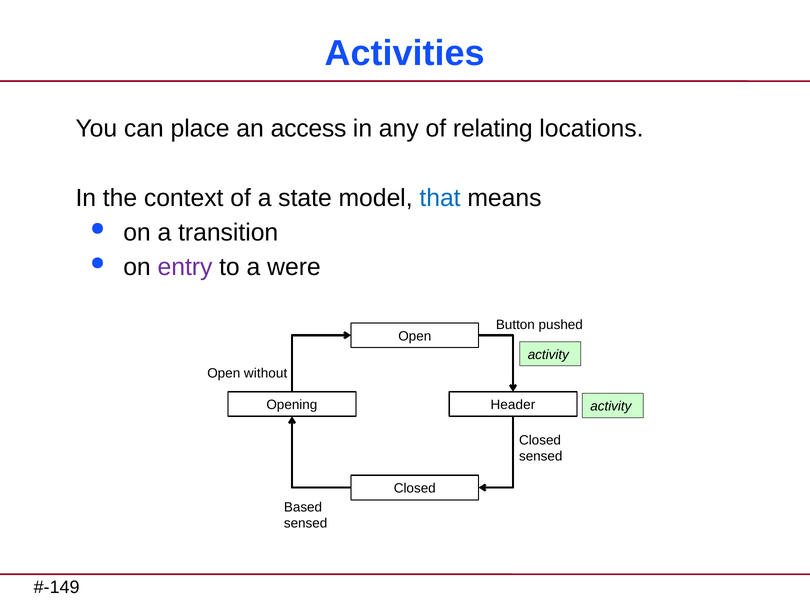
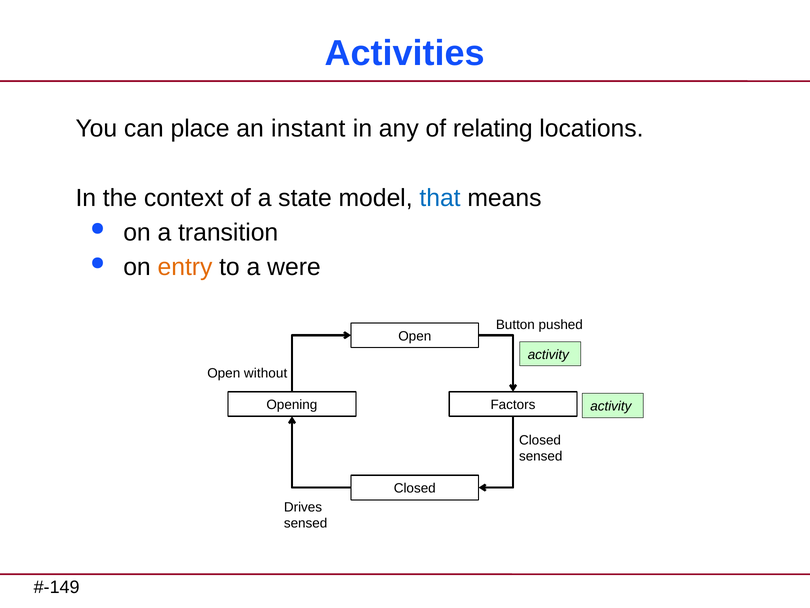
access: access -> instant (308, 129)
entry colour: purple -> orange (185, 267)
Header: Header -> Factors (513, 405)
Based: Based -> Drives (303, 507)
